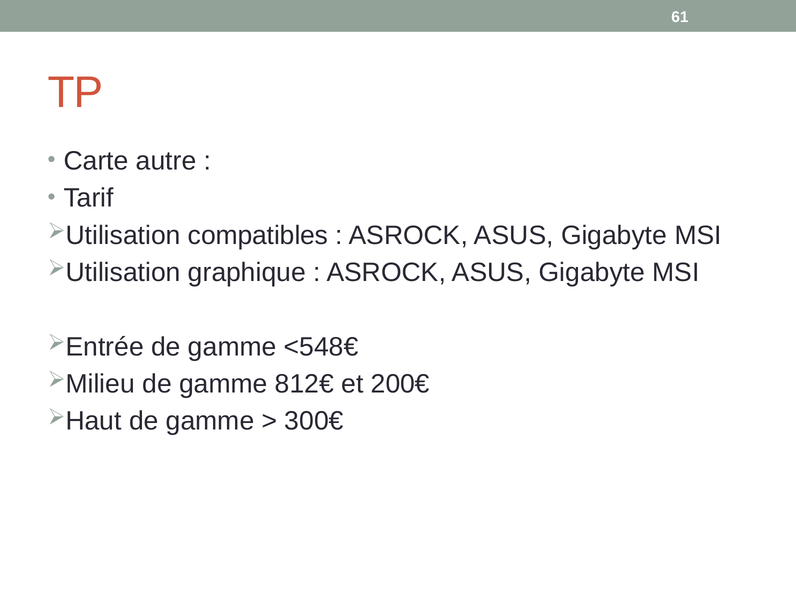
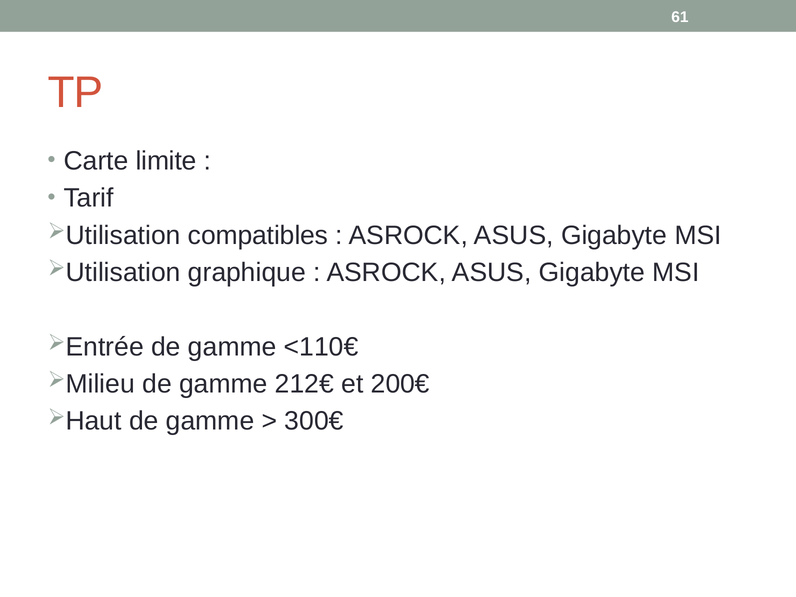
autre: autre -> limite (166, 161)
<548€: <548€ -> <110€ (321, 347)
812€: 812€ -> 212€ (304, 384)
